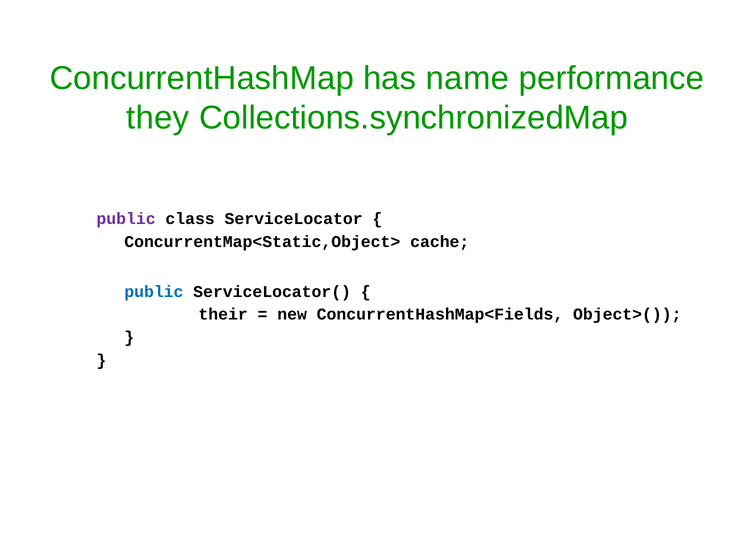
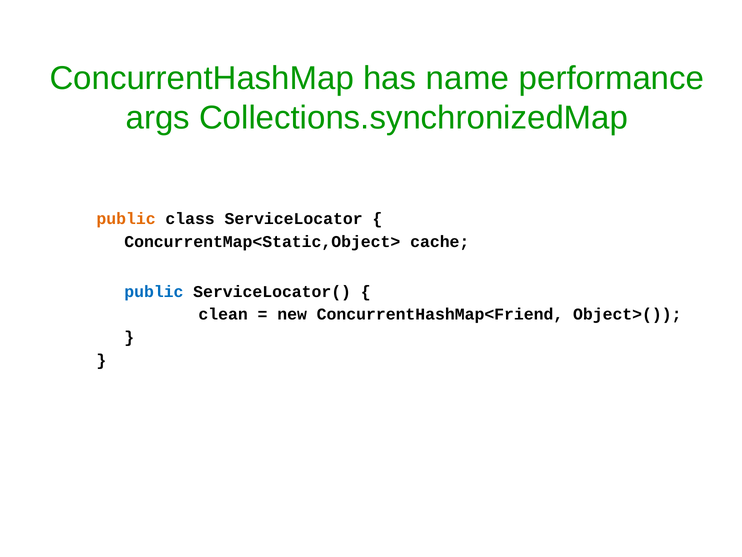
they: they -> args (158, 118)
public colour: purple -> orange (126, 219)
their: their -> clean (223, 314)
ConcurrentHashMap<Fields: ConcurrentHashMap<Fields -> ConcurrentHashMap<Friend (440, 314)
